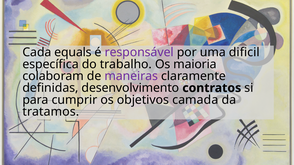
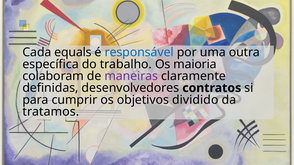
responsável colour: purple -> blue (139, 52)
dificil: dificil -> outra (244, 52)
desenvolvimento: desenvolvimento -> desenvolvedores (130, 88)
camada: camada -> dividido (195, 100)
